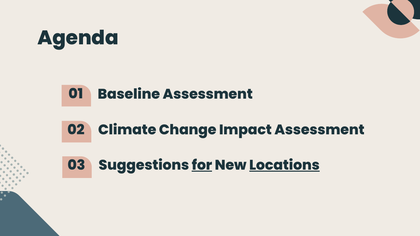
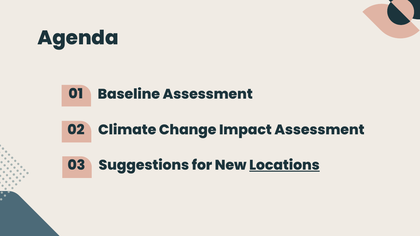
for underline: present -> none (202, 165)
